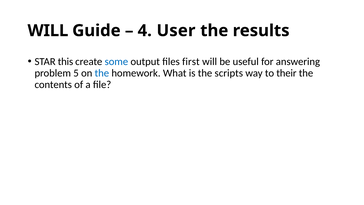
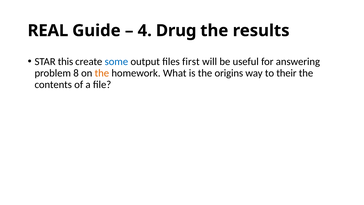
WILL: WILL -> REAL (48, 31)
User: User -> Drug (176, 31)
5: 5 -> 8 (76, 73)
the colour: blue -> orange (102, 73)
scripts: scripts -> origins (229, 73)
